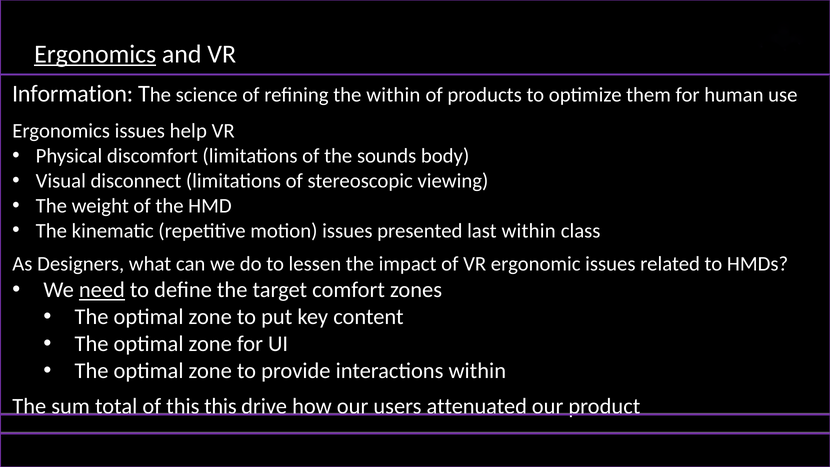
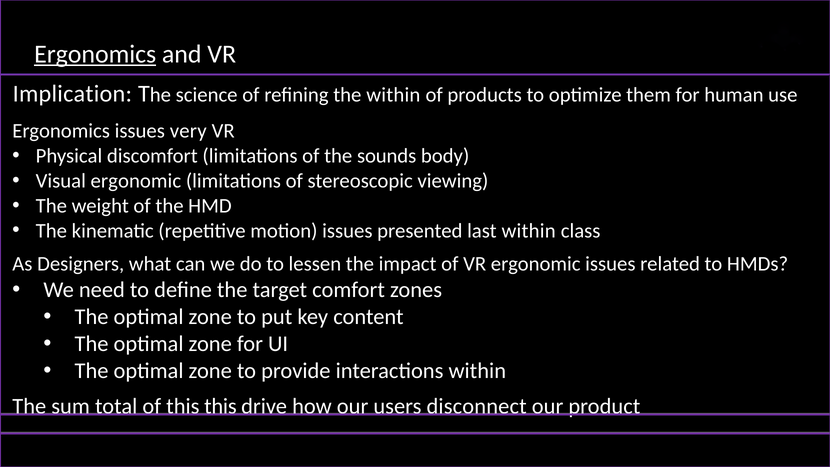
Information: Information -> Implication (72, 94)
help: help -> very (188, 131)
Visual disconnect: disconnect -> ergonomic (136, 181)
need underline: present -> none (102, 290)
attenuated: attenuated -> disconnect (477, 406)
